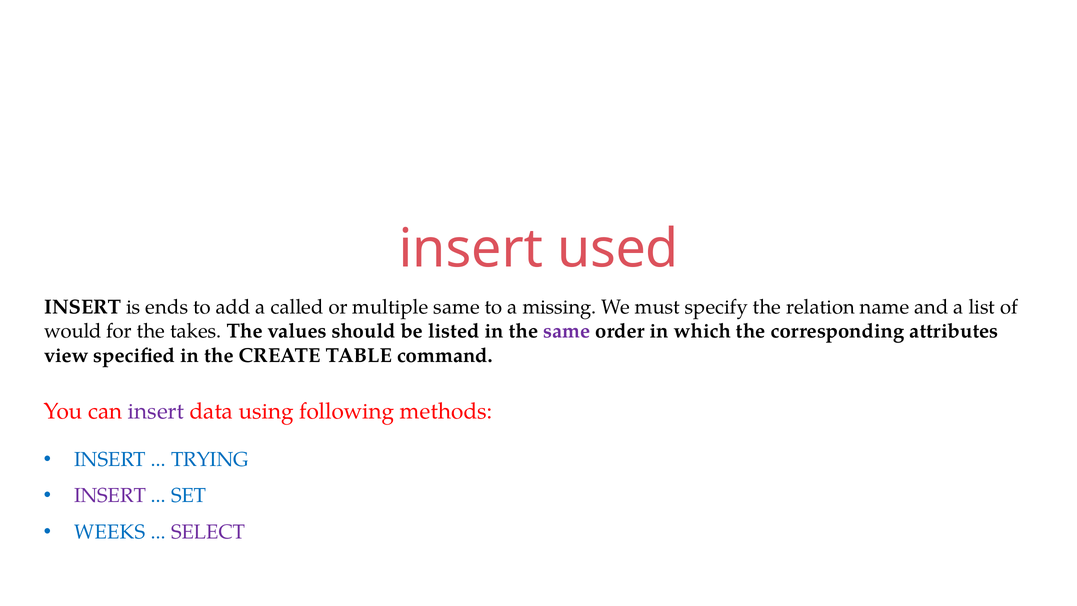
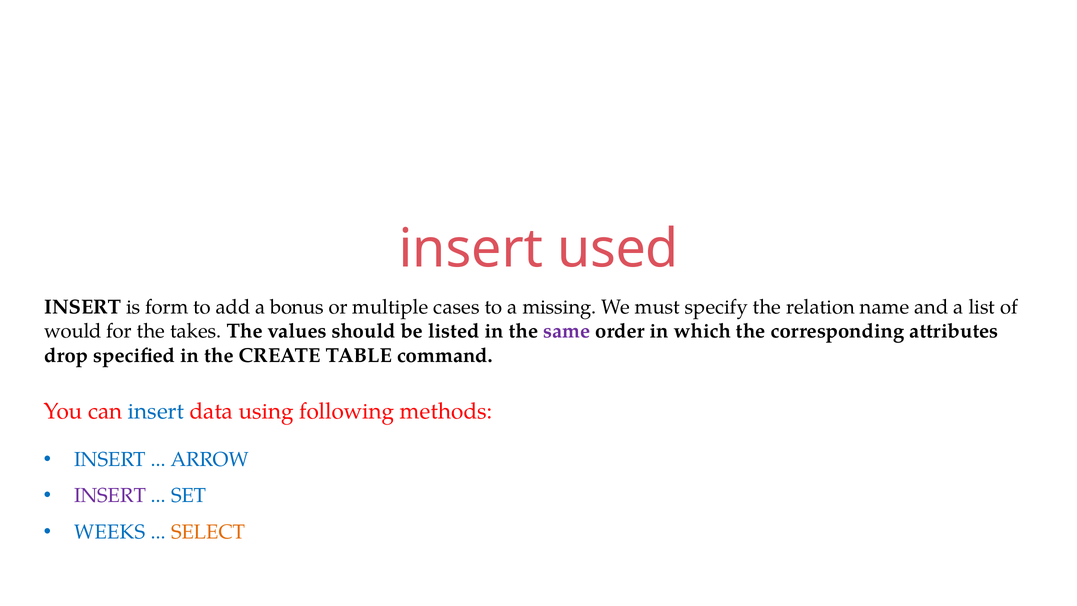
ends: ends -> form (167, 307)
called: called -> bonus (297, 307)
multiple same: same -> cases (457, 307)
view: view -> drop (66, 355)
insert colour: purple -> blue (156, 411)
TRYING: TRYING -> ARROW (210, 459)
SELECT colour: purple -> orange (208, 532)
